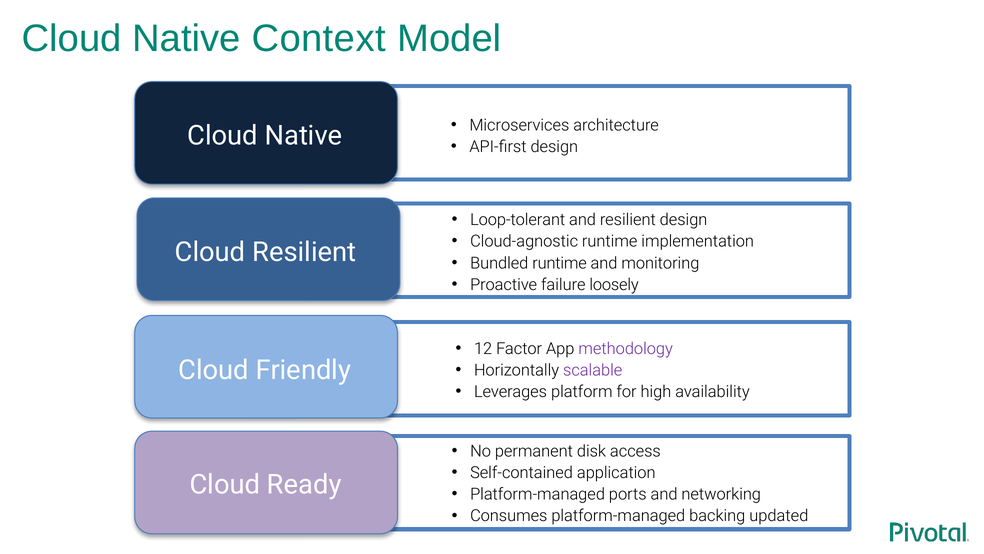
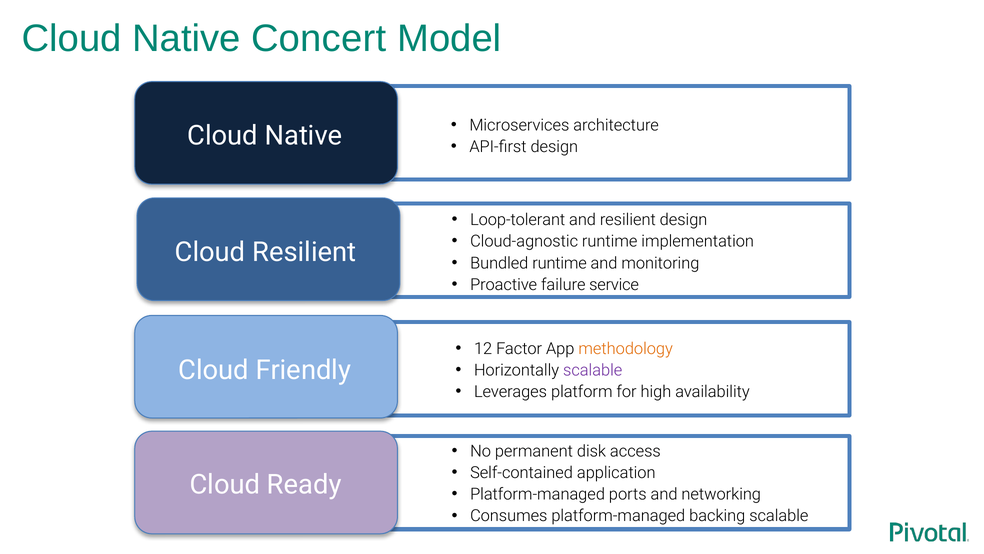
Context: Context -> Concert (319, 39)
loosely: loosely -> service (614, 284)
methodology colour: purple -> orange (626, 348)
backing updated: updated -> scalable (779, 516)
